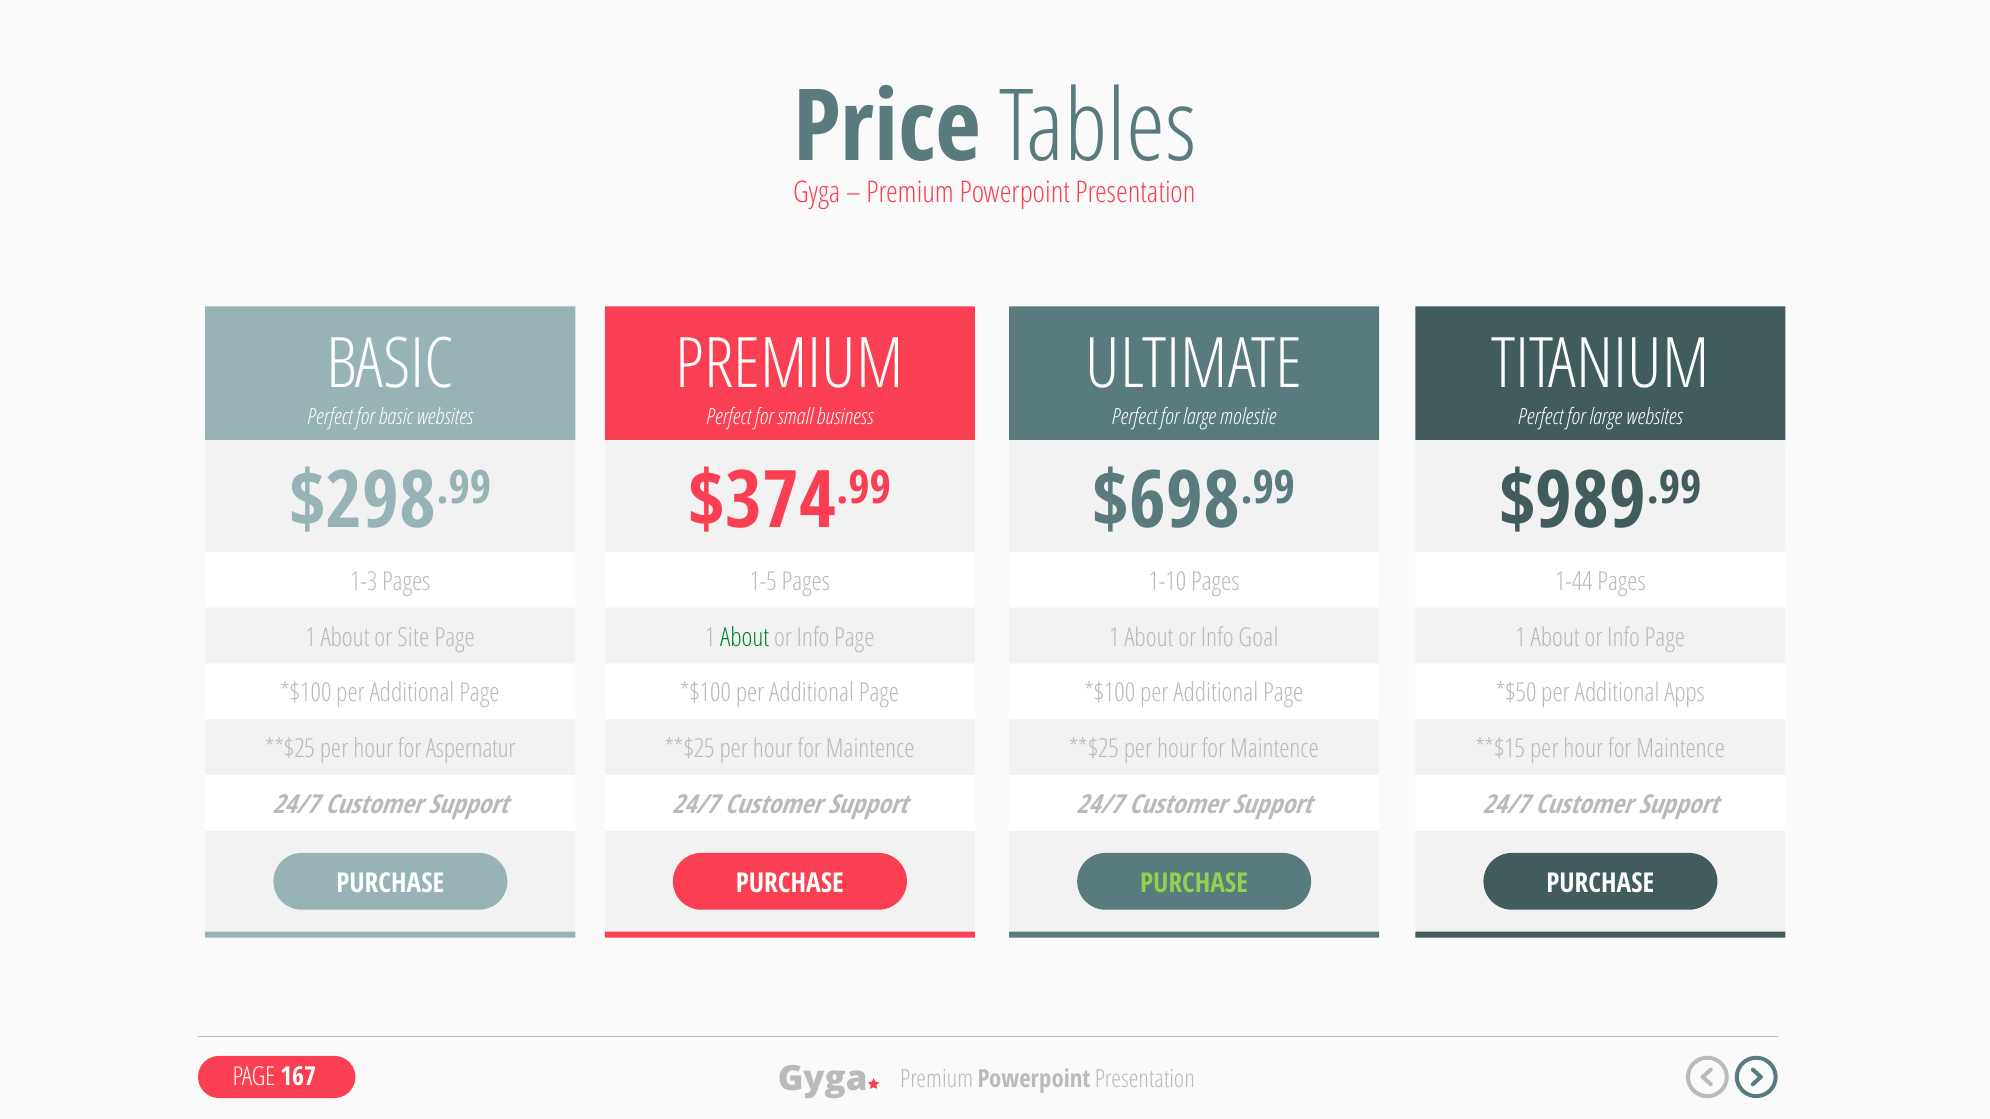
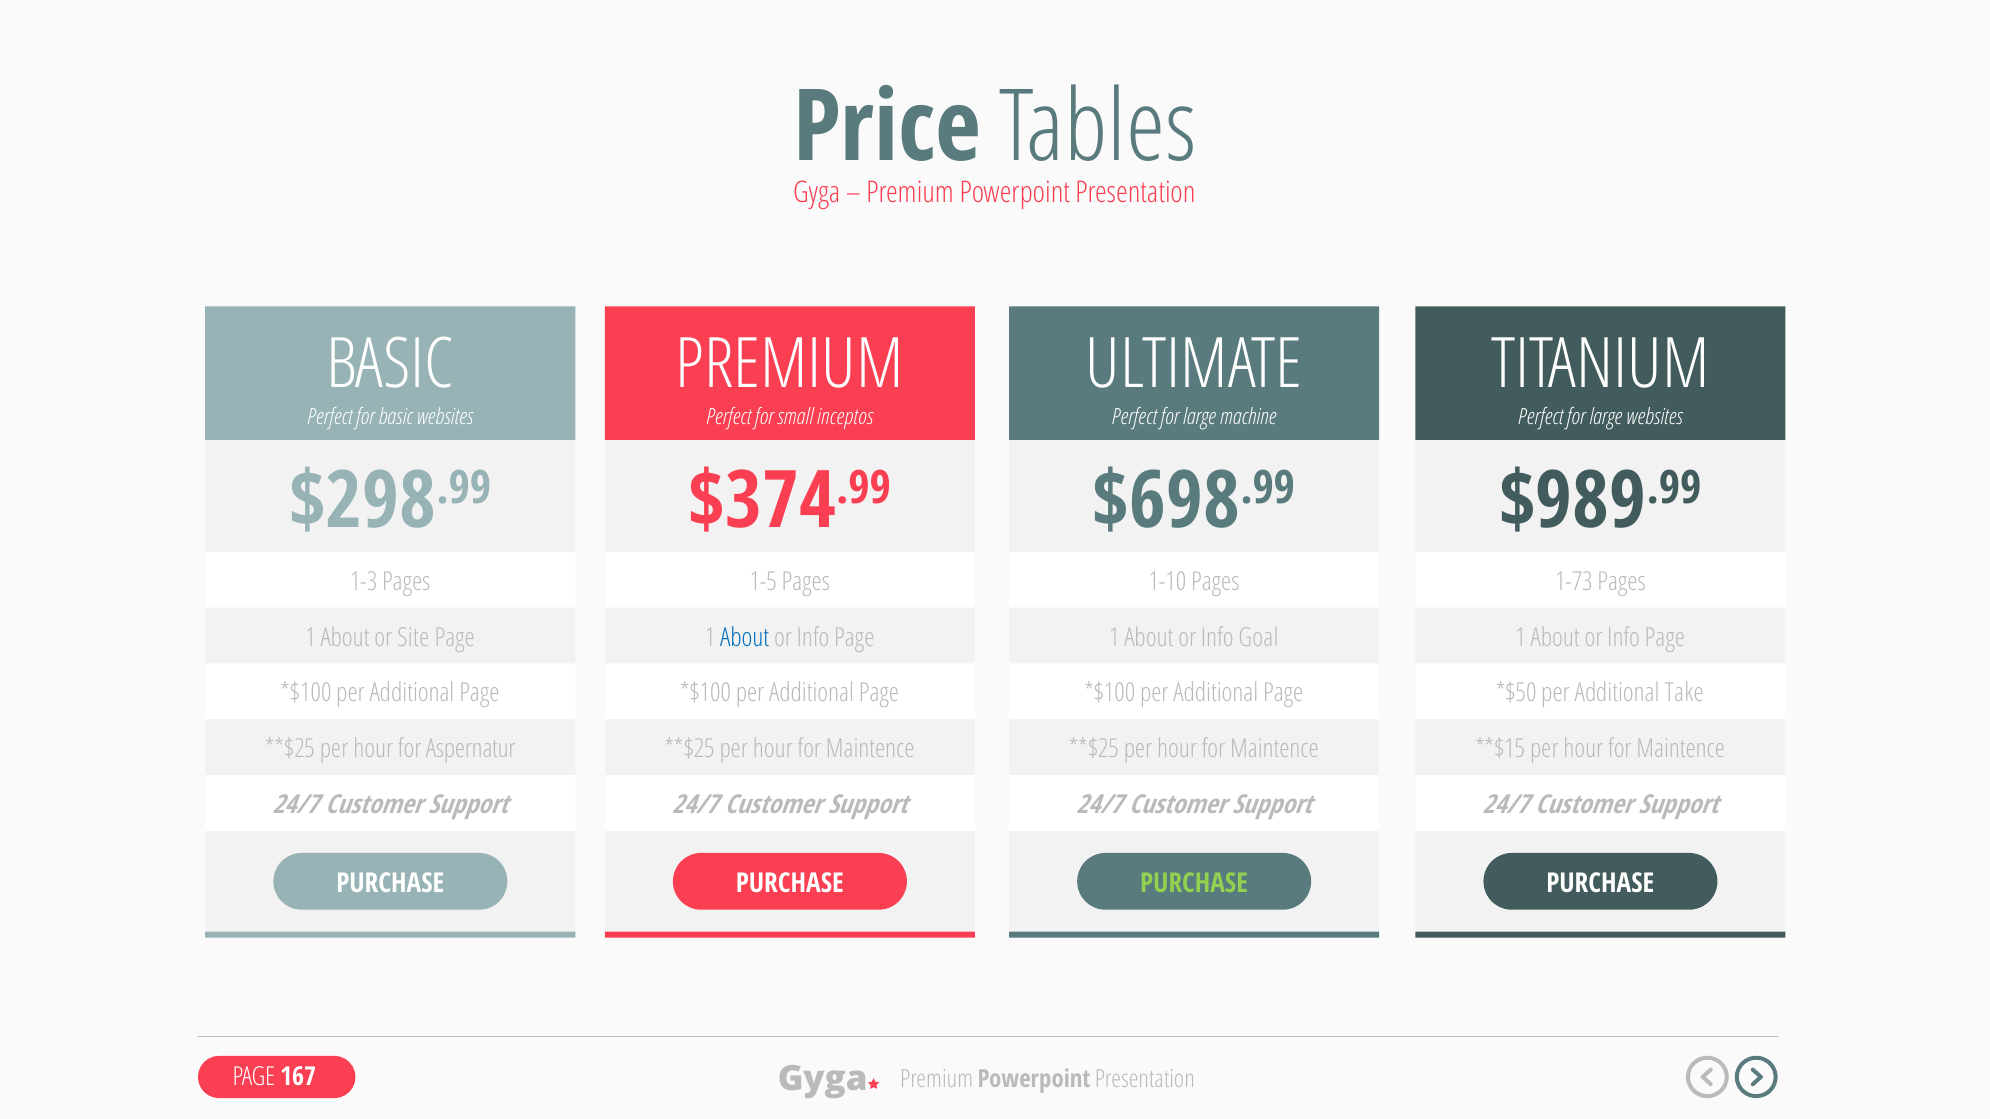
business: business -> inceptos (845, 417)
molestie: molestie -> machine (1248, 417)
1-44: 1-44 -> 1-73 (1574, 582)
About colour: green -> blue (745, 637)
Apps: Apps -> Take (1684, 693)
